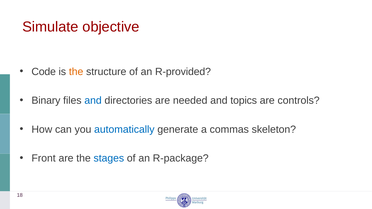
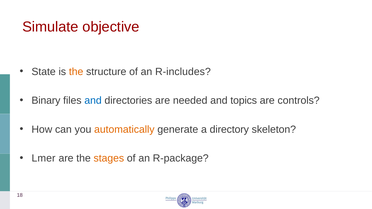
Code: Code -> State (44, 72)
R-provided: R-provided -> R-includes (183, 72)
automatically colour: blue -> orange (124, 130)
commas: commas -> directory (229, 130)
Front: Front -> Lmer (44, 159)
stages colour: blue -> orange (109, 159)
